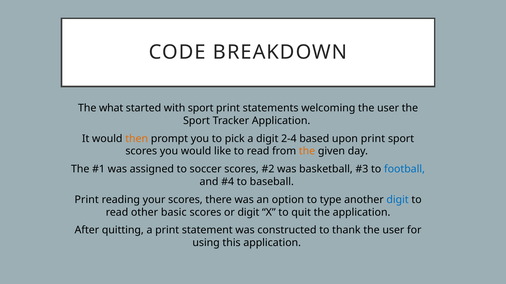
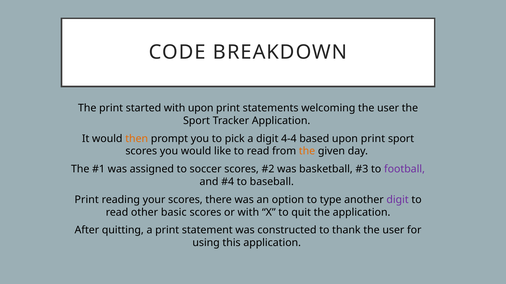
The what: what -> print (111, 108)
with sport: sport -> upon (201, 108)
2-4: 2-4 -> 4-4 (289, 139)
football colour: blue -> purple (404, 169)
digit colour: blue -> purple (398, 200)
or digit: digit -> with (248, 213)
